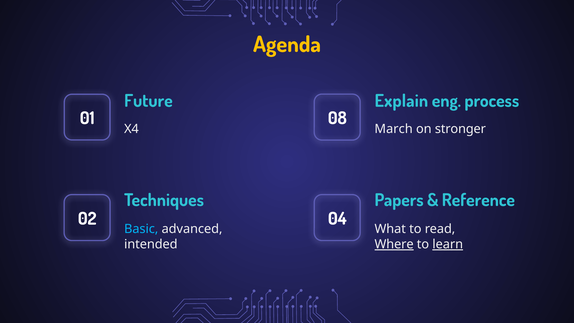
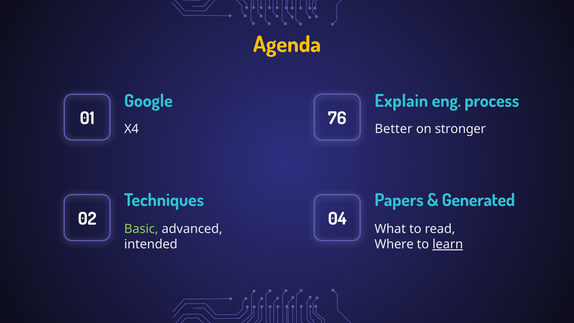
Future: Future -> Google (148, 101)
08: 08 -> 76 (337, 118)
March: March -> Better (394, 129)
Reference: Reference -> Generated (478, 200)
Basic colour: light blue -> light green (141, 229)
Where underline: present -> none (394, 244)
